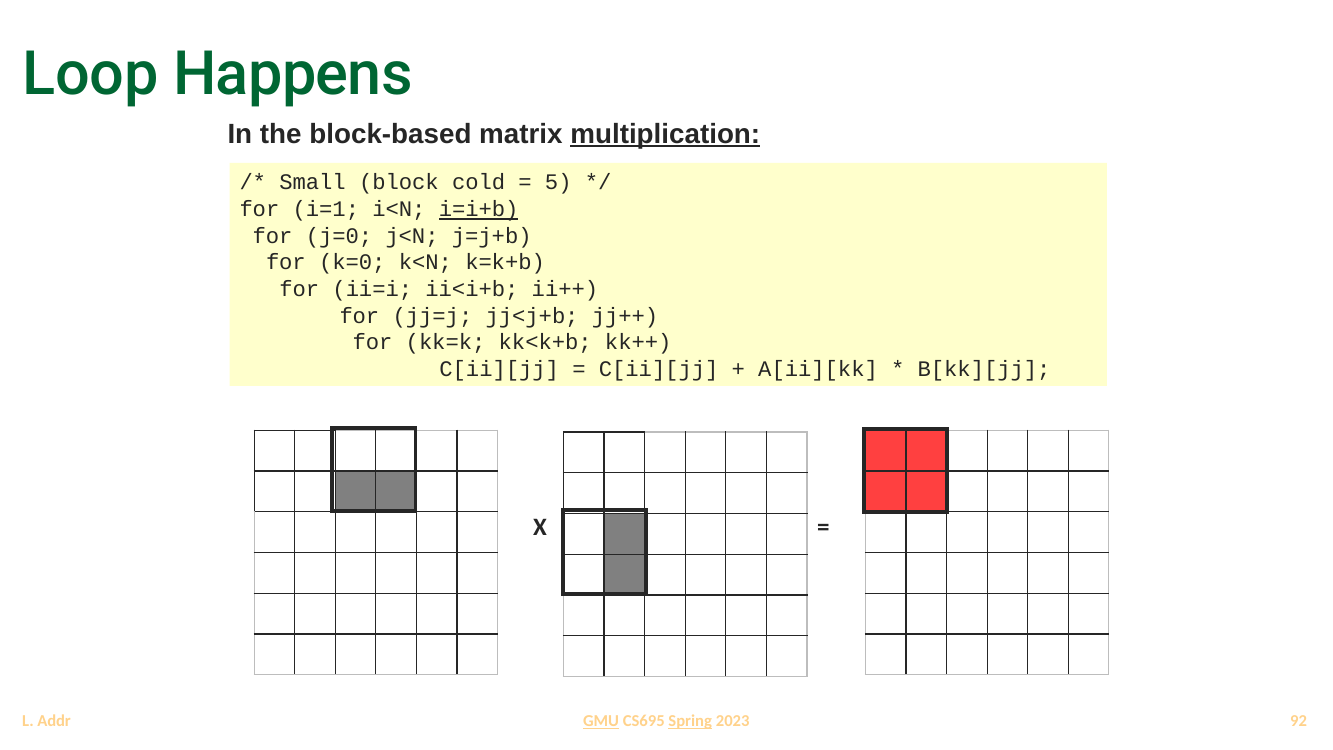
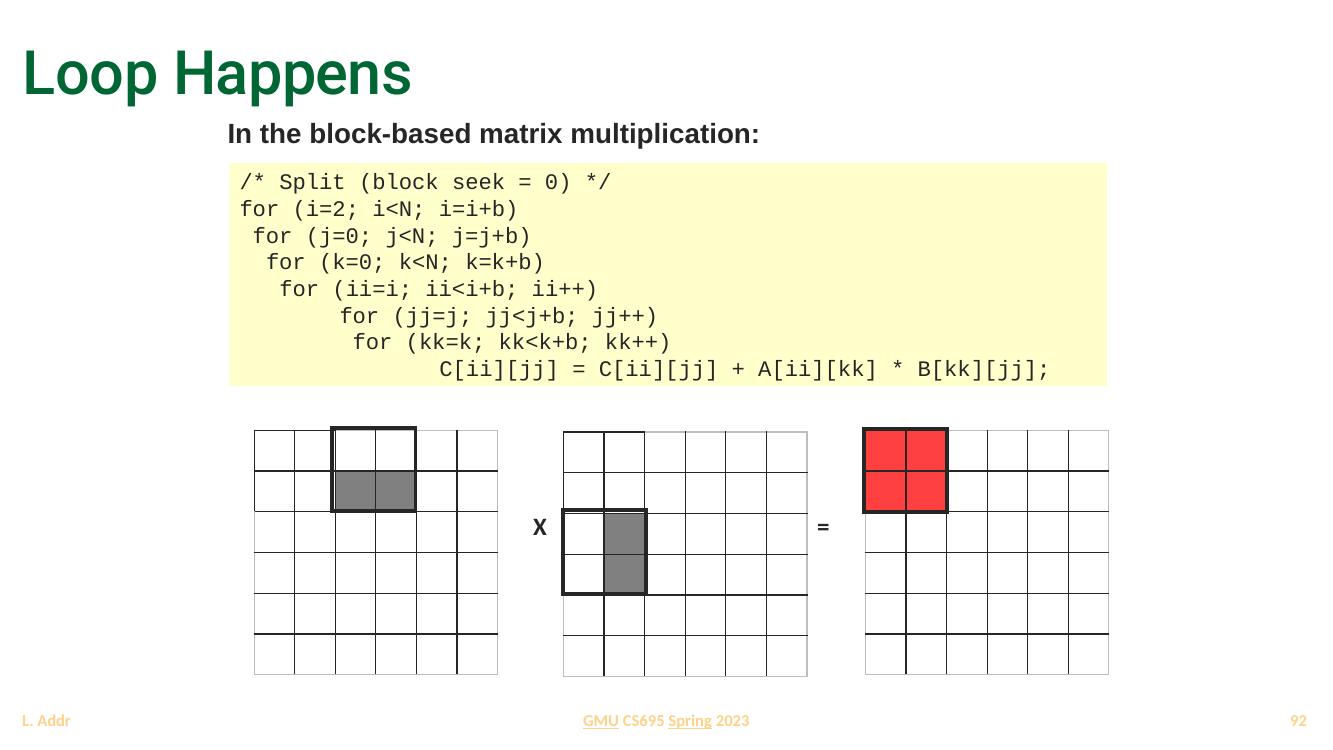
multiplication underline: present -> none (665, 134)
Small: Small -> Split (313, 183)
cold: cold -> seek (479, 183)
5: 5 -> 0 (558, 183)
i=1: i=1 -> i=2 (326, 209)
i=i+b underline: present -> none (479, 209)
